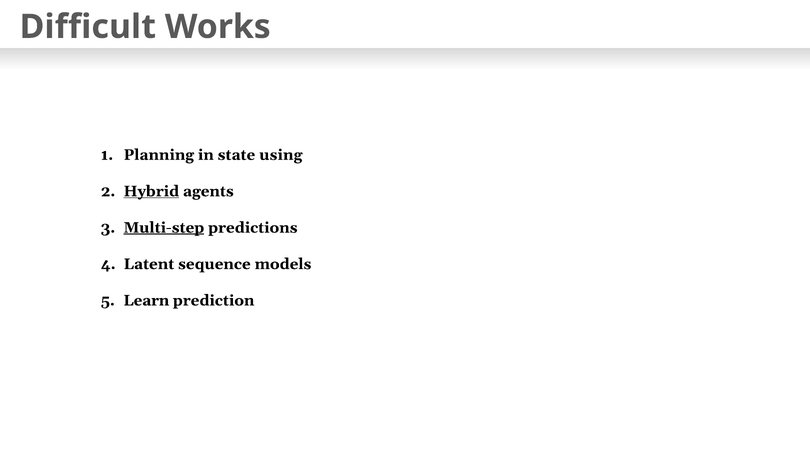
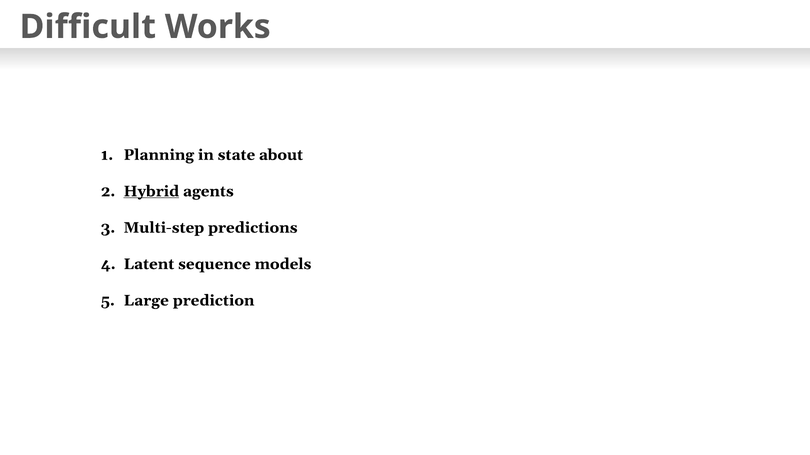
using: using -> about (281, 155)
Multi-step underline: present -> none (164, 228)
Learn: Learn -> Large (146, 301)
